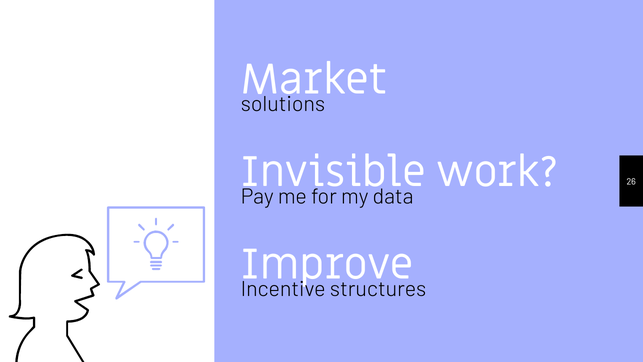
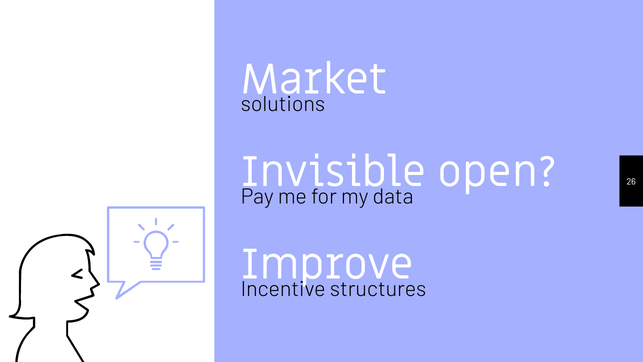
work: work -> open (497, 172)
